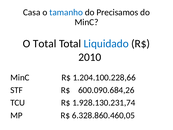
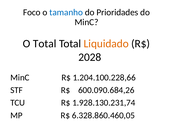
Casa: Casa -> Foco (32, 12)
Precisamos: Precisamos -> Prioridades (117, 12)
Liquidado colour: blue -> orange (106, 44)
2010: 2010 -> 2028 (90, 57)
